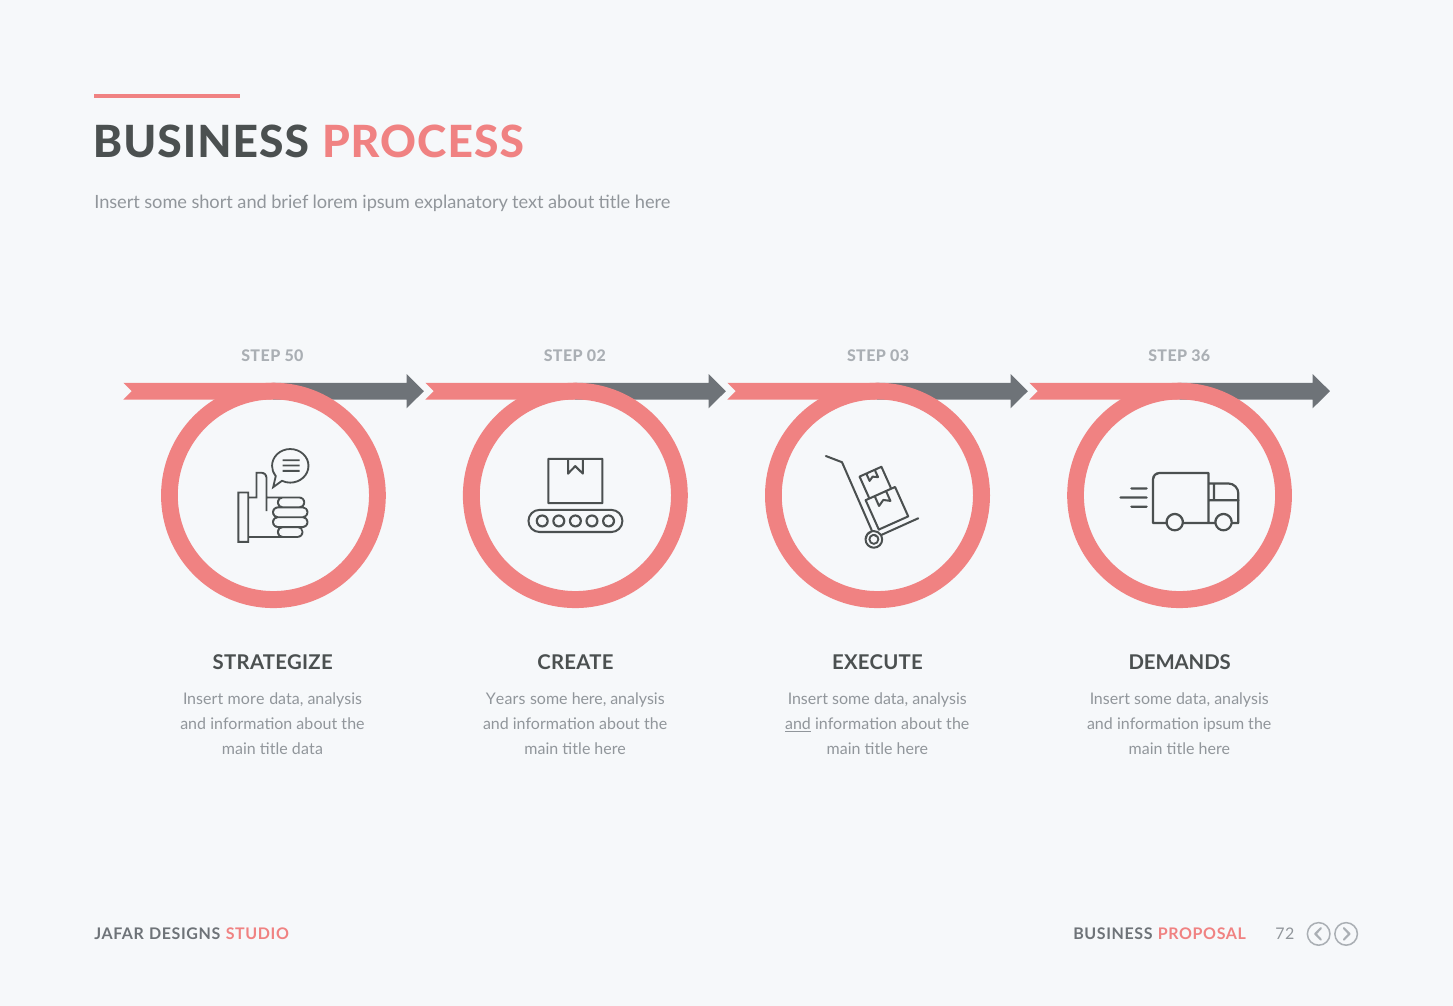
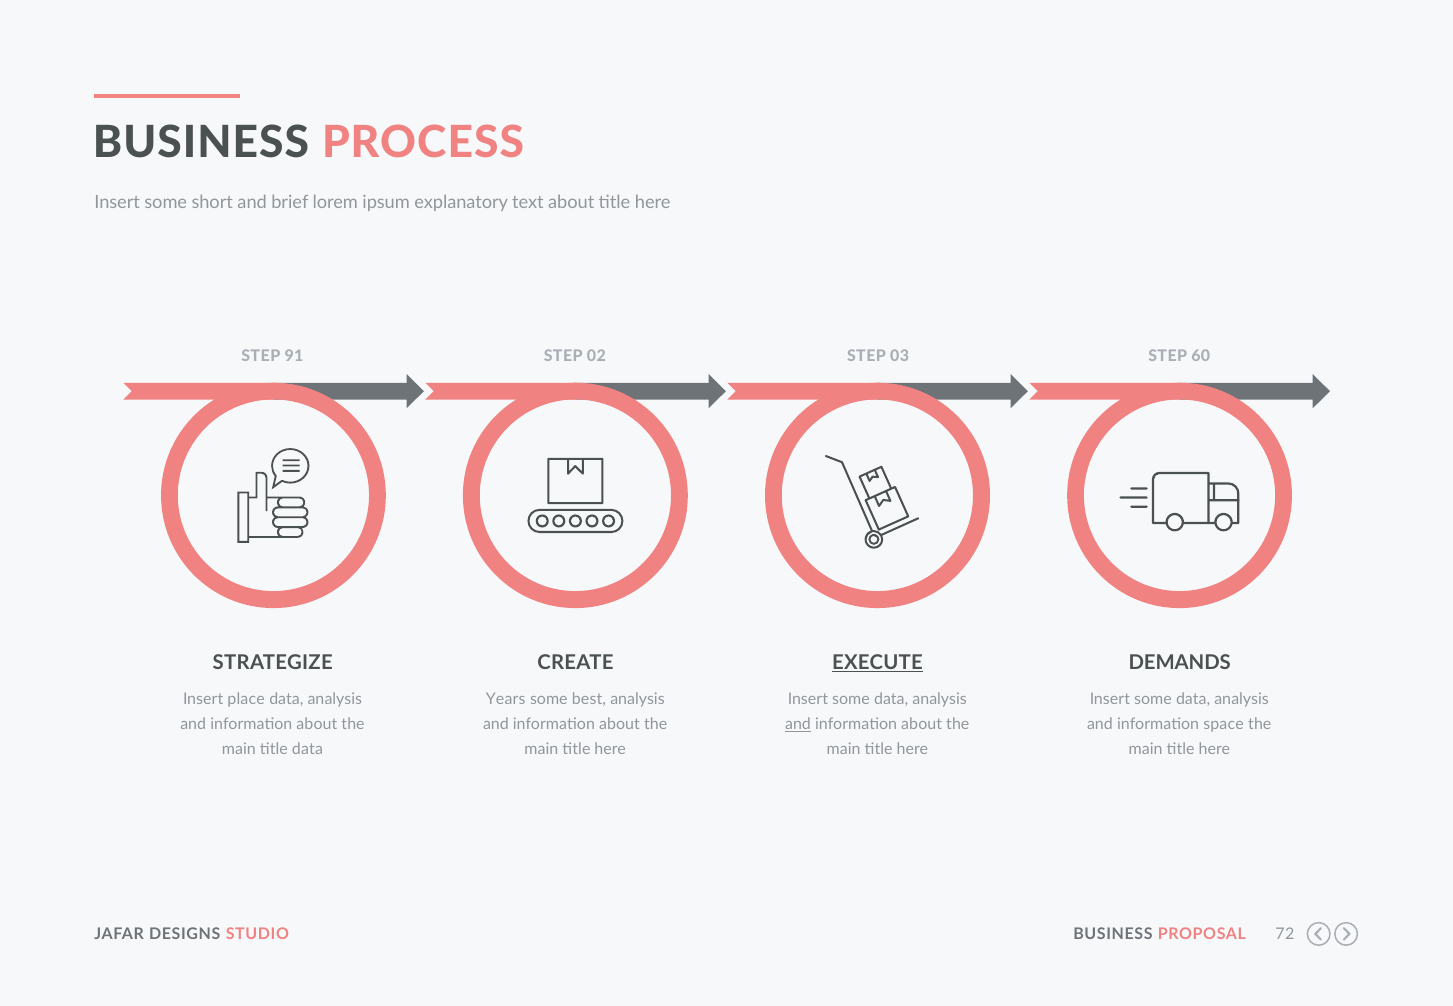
50: 50 -> 91 (294, 356)
36: 36 -> 60 (1201, 356)
EXECUTE underline: none -> present (877, 663)
more: more -> place (246, 699)
some here: here -> best (589, 699)
information ipsum: ipsum -> space (1224, 724)
